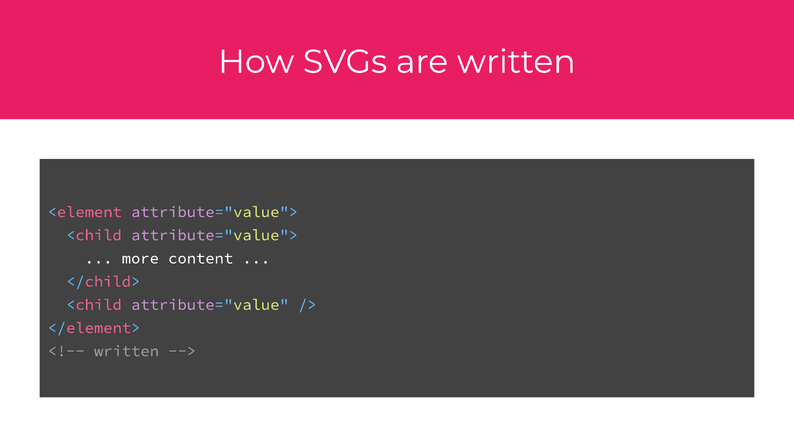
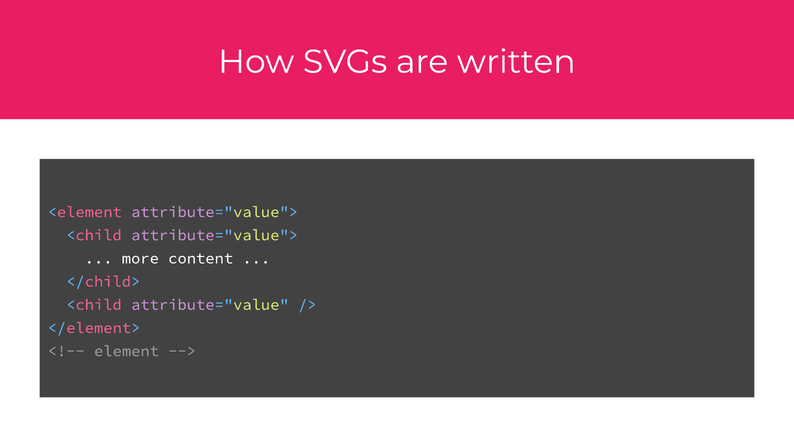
written: written -> element (126, 351)
